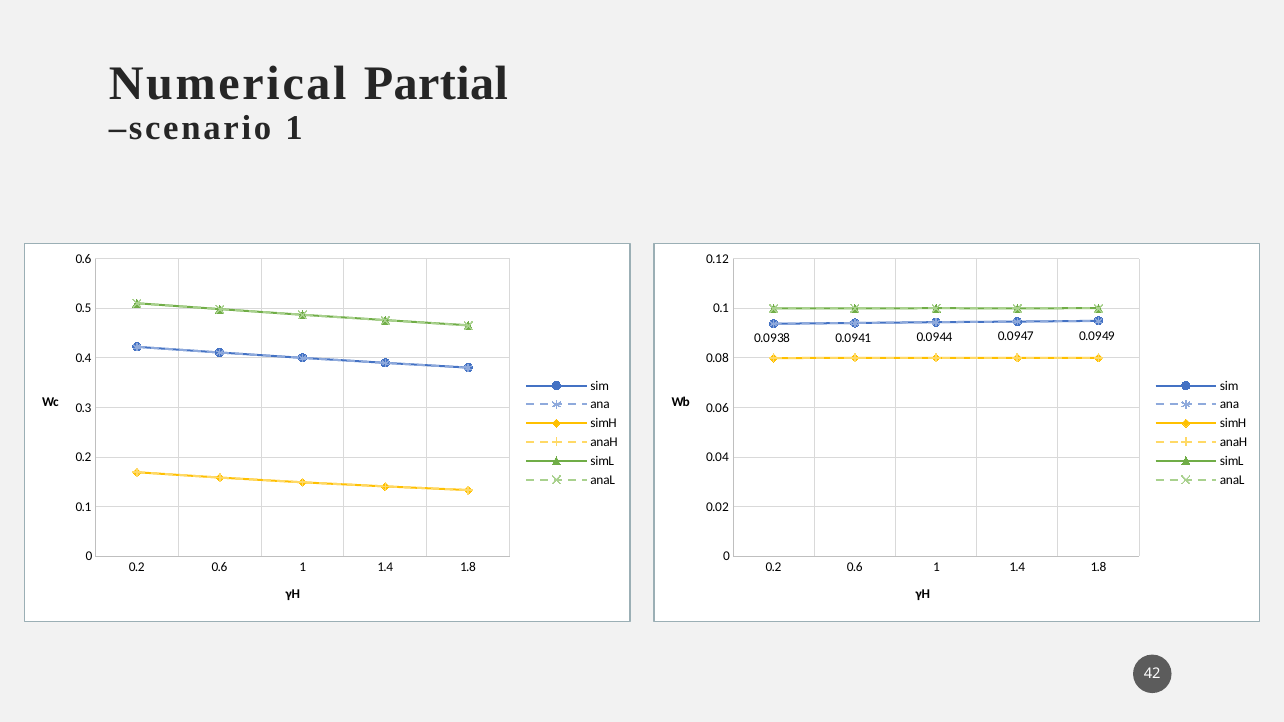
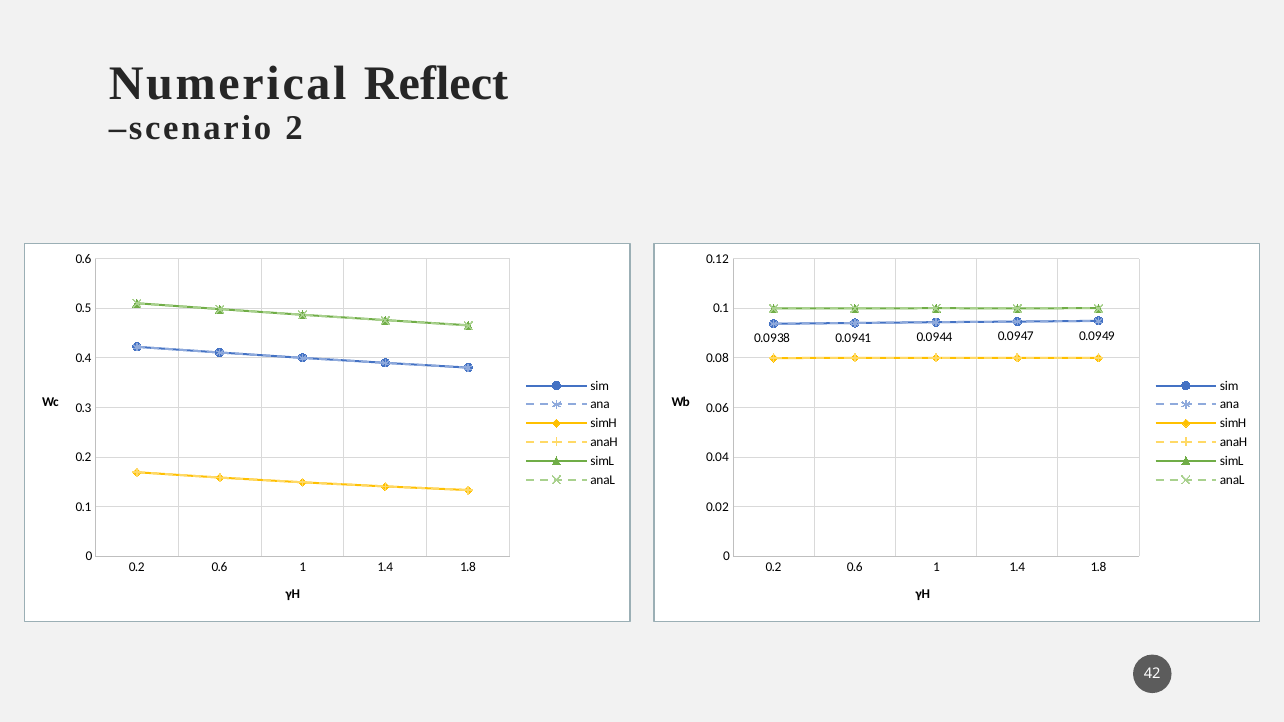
Partial: Partial -> Reflect (436, 83)
scenario 1: 1 -> 2 (294, 128)
